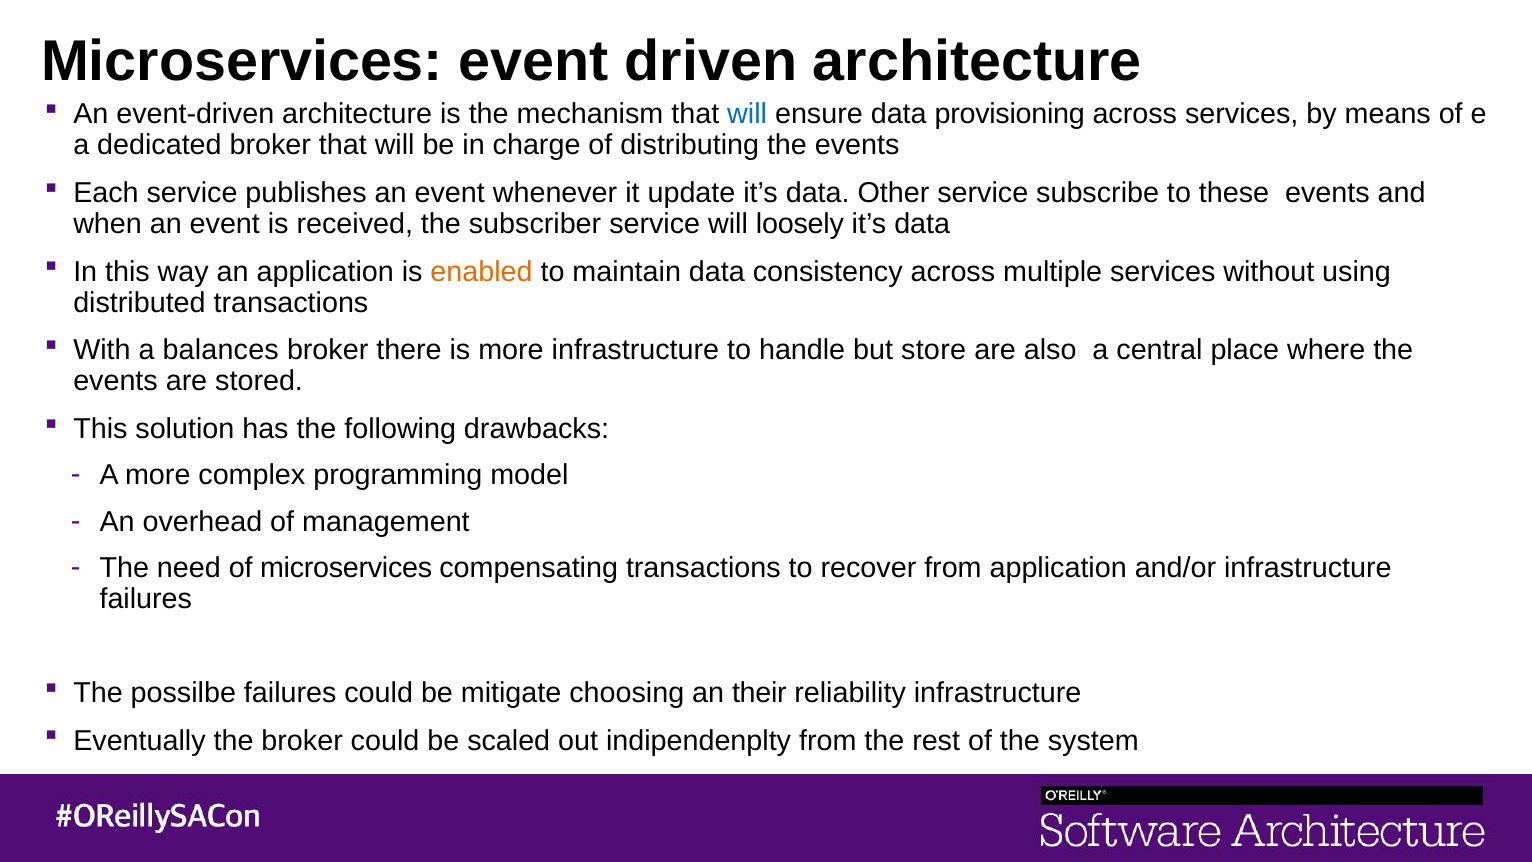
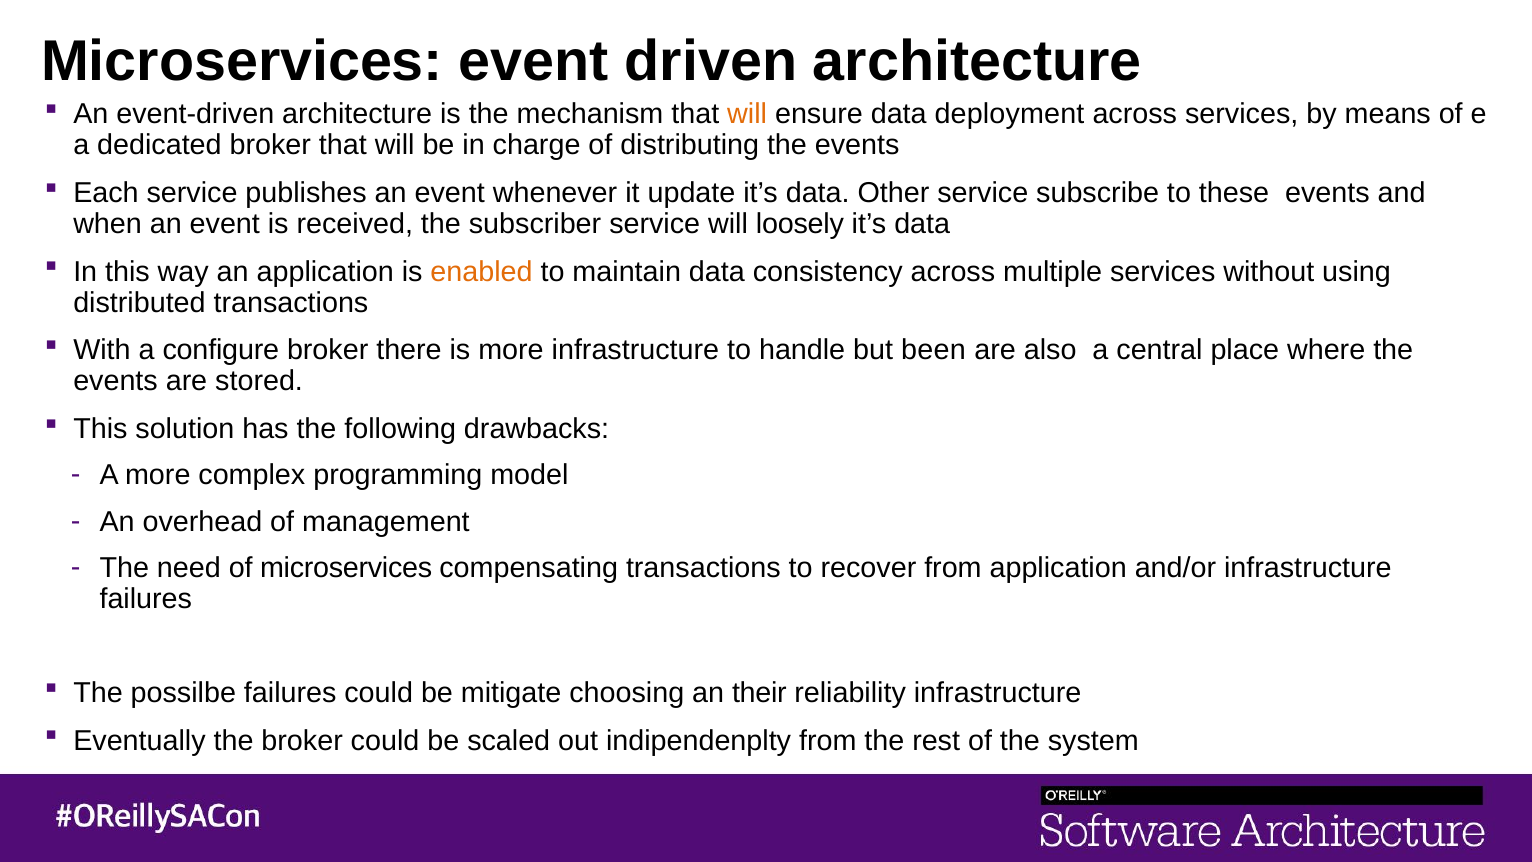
will colour: blue -> orange (747, 114)
provisioning: provisioning -> deployment (1009, 114)
balances: balances -> configure (221, 350)
store: store -> been (934, 350)
